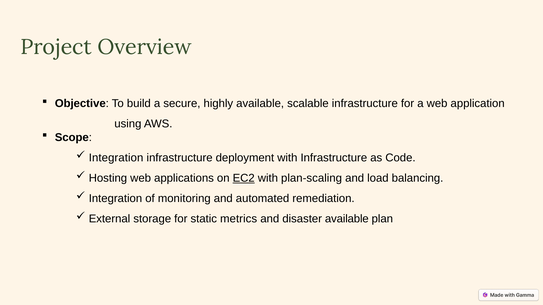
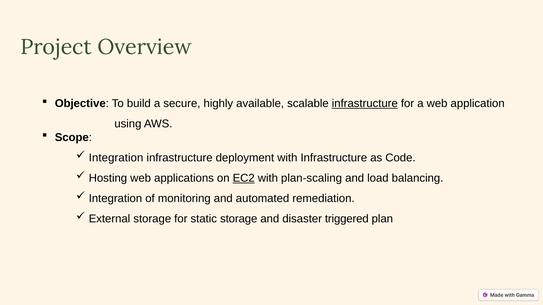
infrastructure underline: none -> present (365, 104)
static metrics: metrics -> storage (239, 219)
disaster available: available -> triggered (347, 219)
